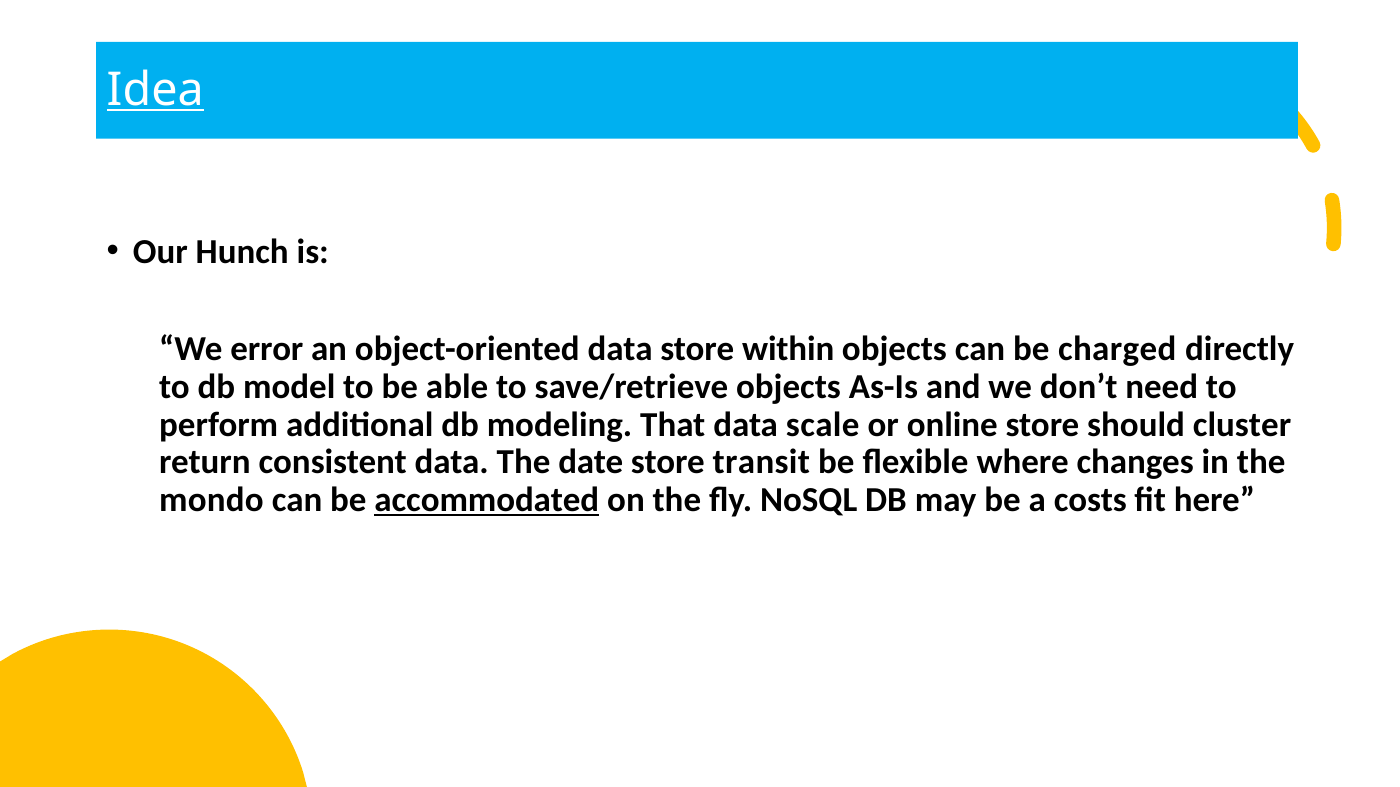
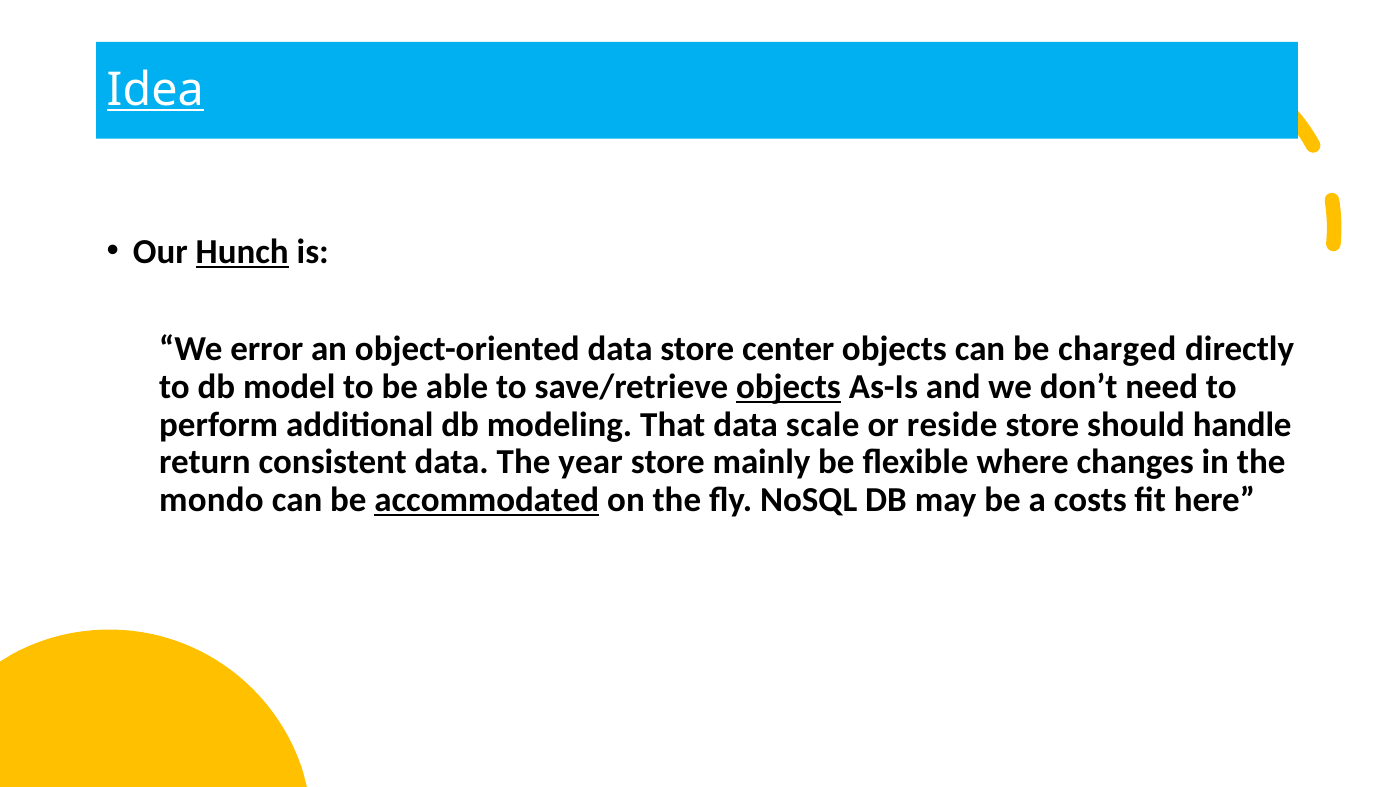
Hunch underline: none -> present (242, 252)
within: within -> center (788, 349)
objects underline: none -> present (789, 387)
online: online -> reside (952, 425)
cluster: cluster -> handle (1242, 425)
date: date -> year (591, 463)
transit: transit -> mainly (762, 463)
